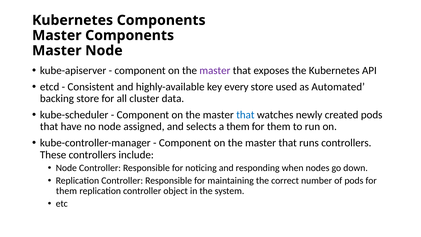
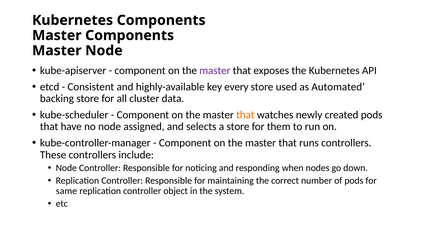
that colour: blue -> orange (245, 115)
a them: them -> store (238, 127)
them: them -> same (66, 191)
